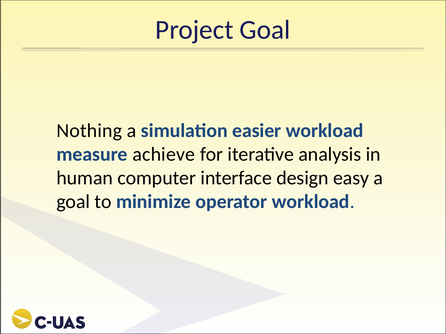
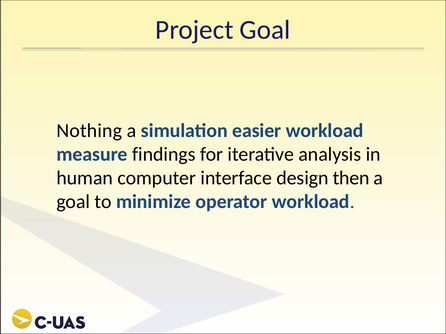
achieve: achieve -> findings (164, 154)
easy: easy -> then (351, 178)
